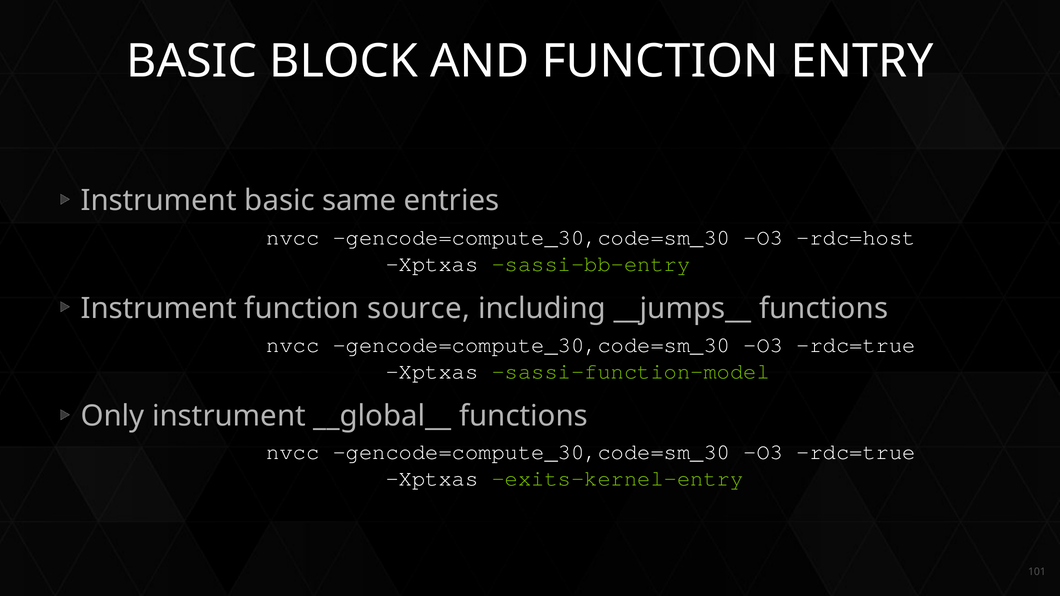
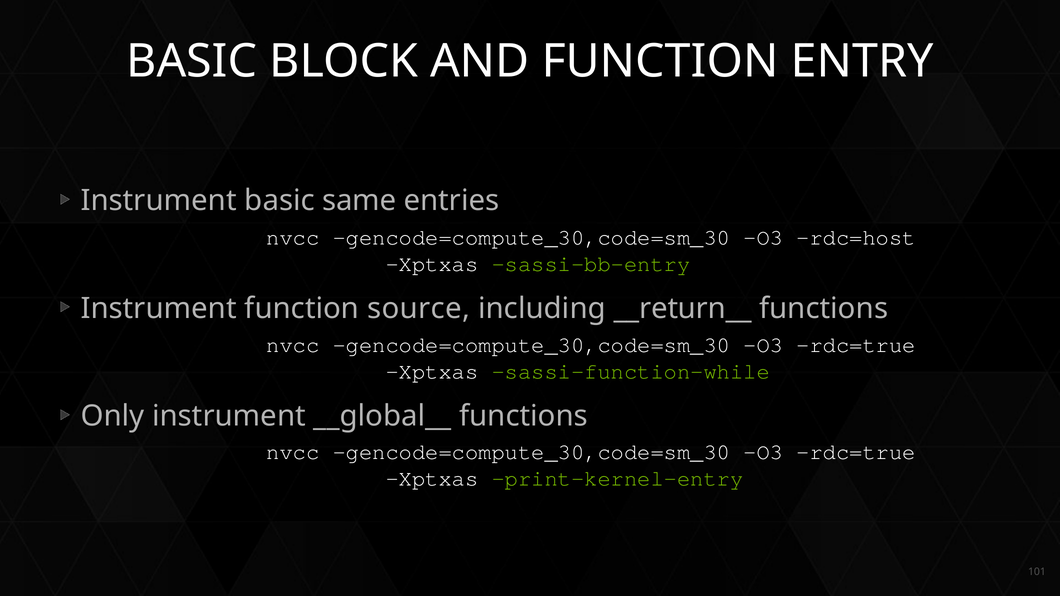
__jumps__: __jumps__ -> __return__ (683, 308)
sassi-function-model: sassi-function-model -> sassi-function-while (631, 371)
exits-kernel-entry: exits-kernel-entry -> print-kernel-entry (618, 479)
